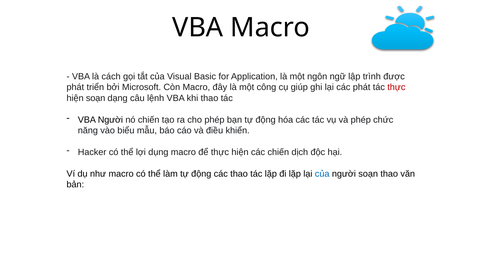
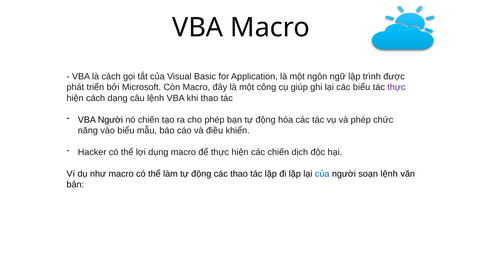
các phát: phát -> biểu (362, 88)
thực colour: red -> purple (396, 88)
hiện soạn: soạn -> cách (96, 98)
soạn thao: thao -> lệnh (389, 174)
